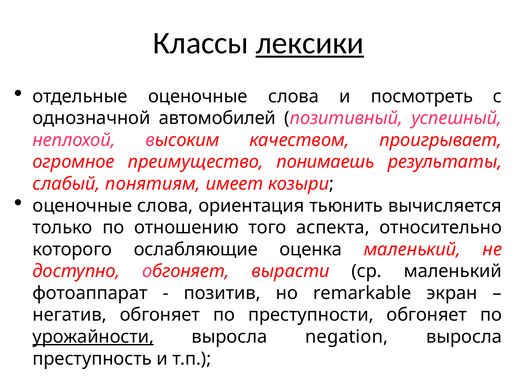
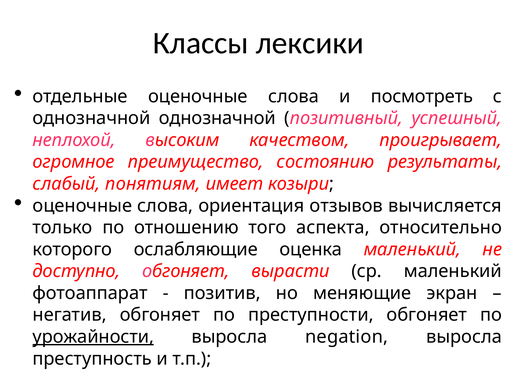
лексики underline: present -> none (310, 43)
однозначной автомобилей: автомобилей -> однозначной (217, 118)
понимаешь: понимаешь -> состоянию (325, 162)
тьюнить: тьюнить -> отзывов (346, 206)
remarkable: remarkable -> меняющие (362, 294)
